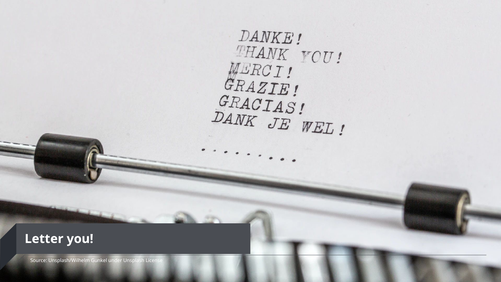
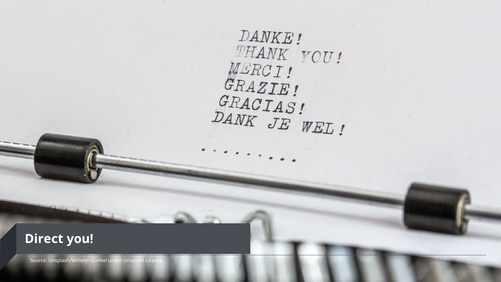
Letter: Letter -> Direct (44, 239)
